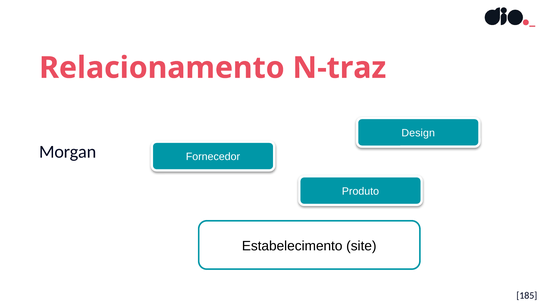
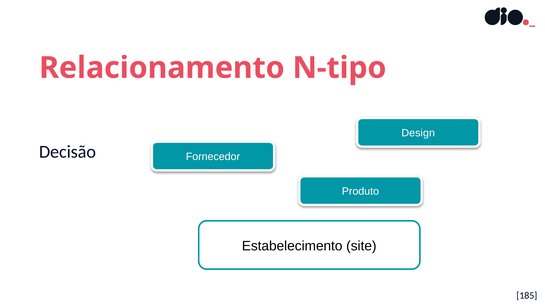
N-traz: N-traz -> N-tipo (339, 68)
Morgan: Morgan -> Decisão (68, 151)
